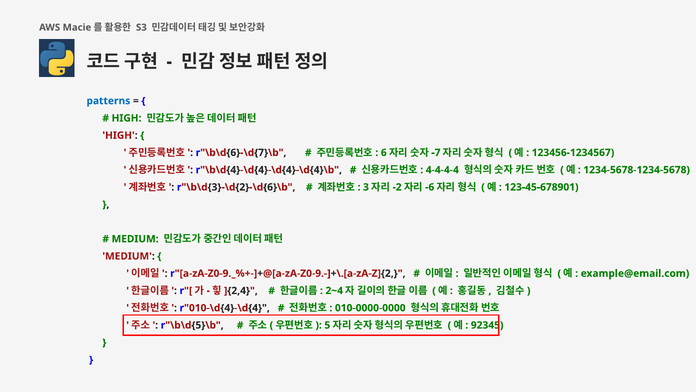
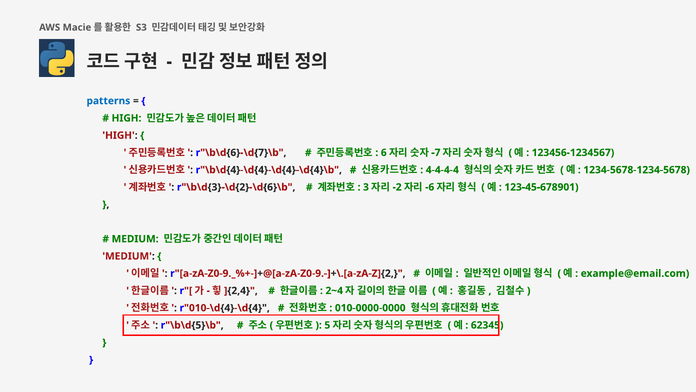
92345: 92345 -> 62345 (487, 325)
